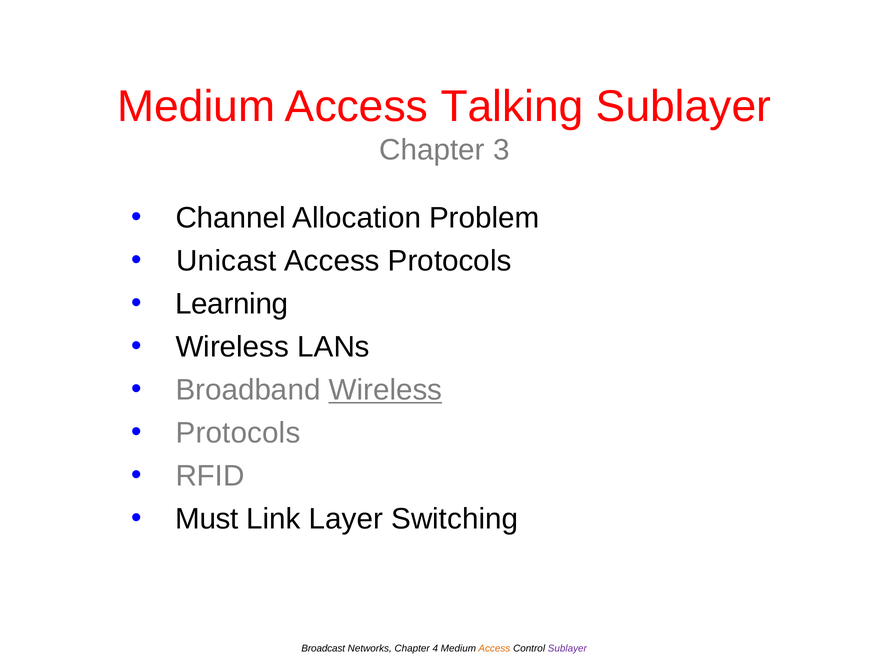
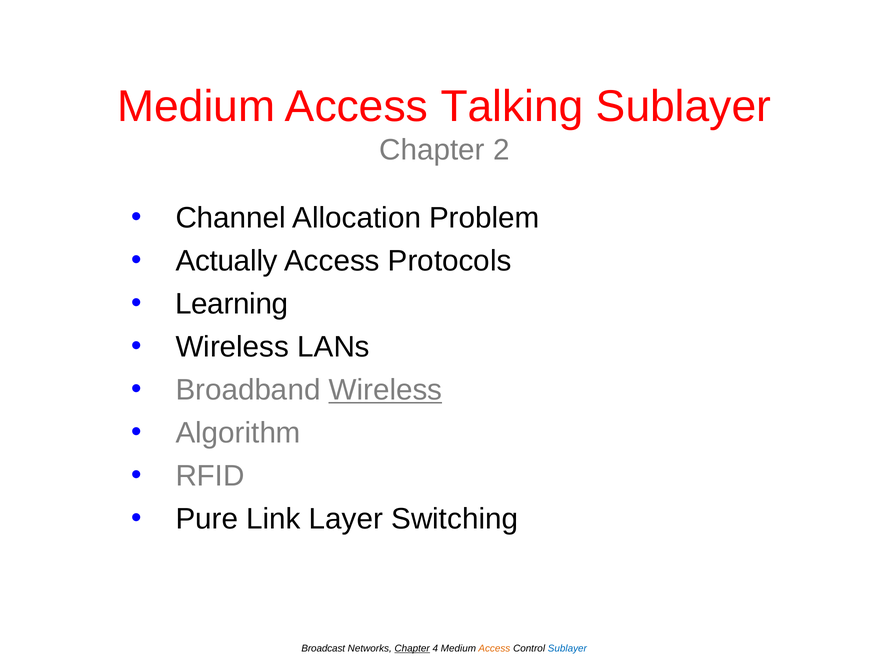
3: 3 -> 2 (501, 150)
Unicast: Unicast -> Actually (227, 261)
Protocols: Protocols -> Algorithm (238, 433)
Must: Must -> Pure (207, 519)
Chapter underline: none -> present (412, 648)
Sublayer colour: purple -> blue (567, 648)
